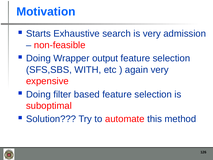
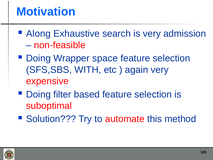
Starts: Starts -> Along (38, 34)
output: output -> space (105, 58)
